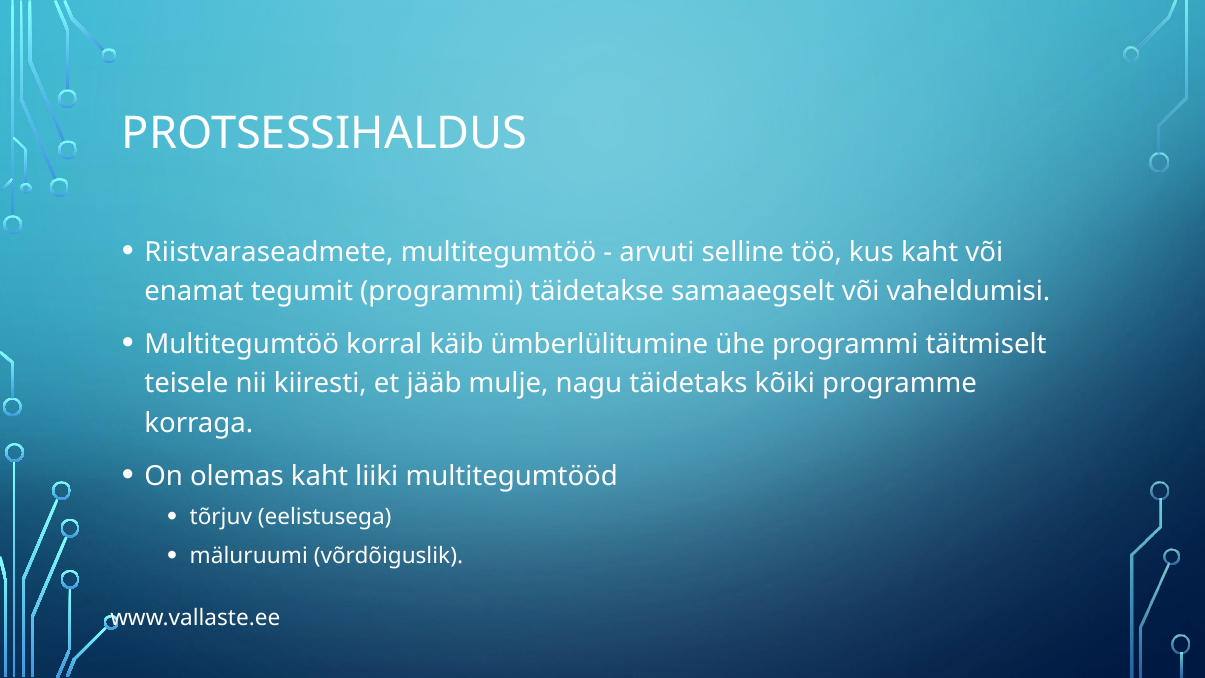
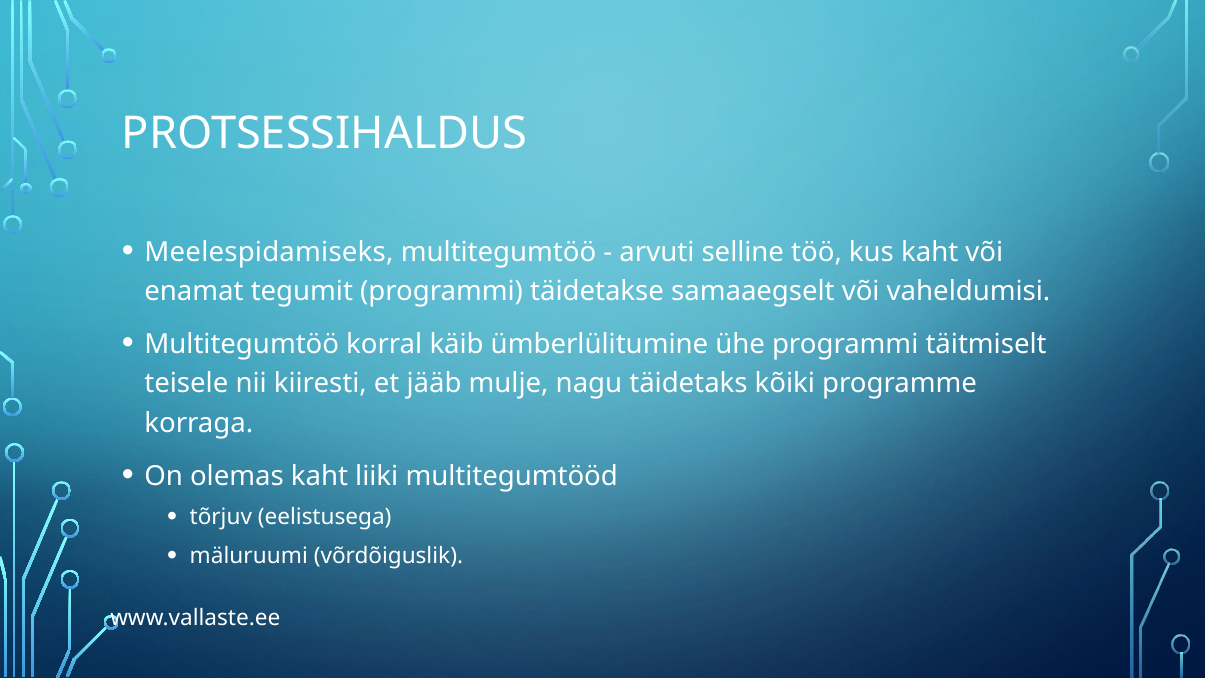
Riistvaraseadmete: Riistvaraseadmete -> Meelespidamiseks (269, 252)
